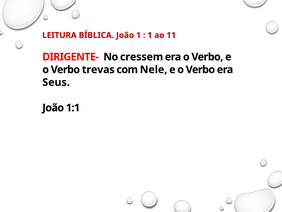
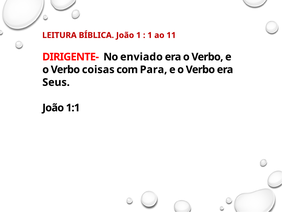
cressem: cressem -> enviado (141, 57)
trevas: trevas -> coisas (98, 69)
Nele: Nele -> Para (154, 69)
